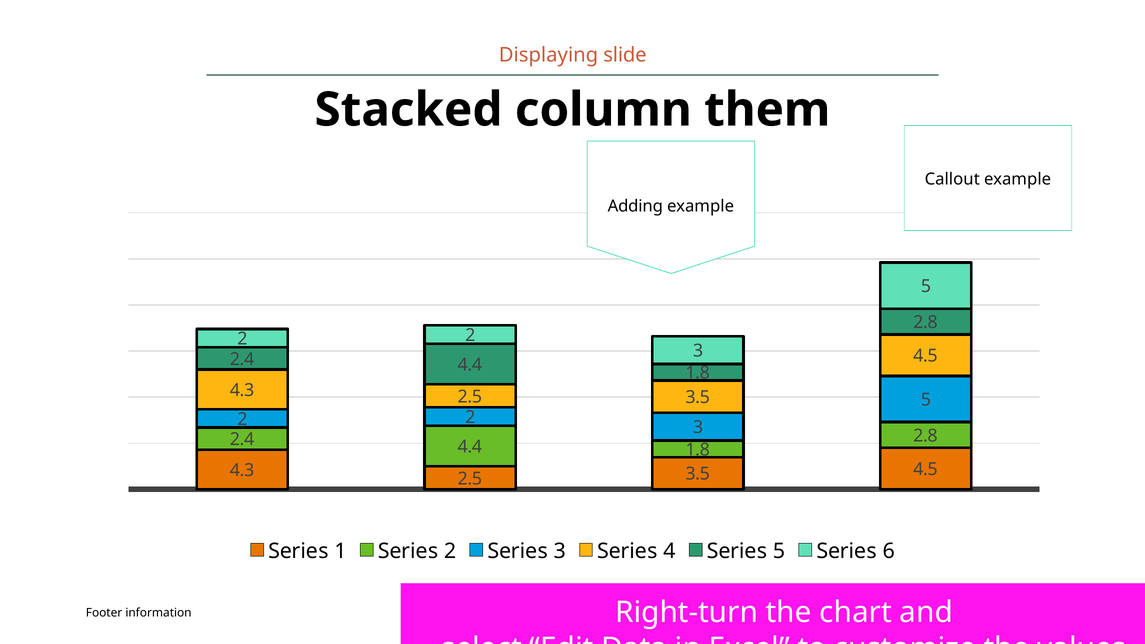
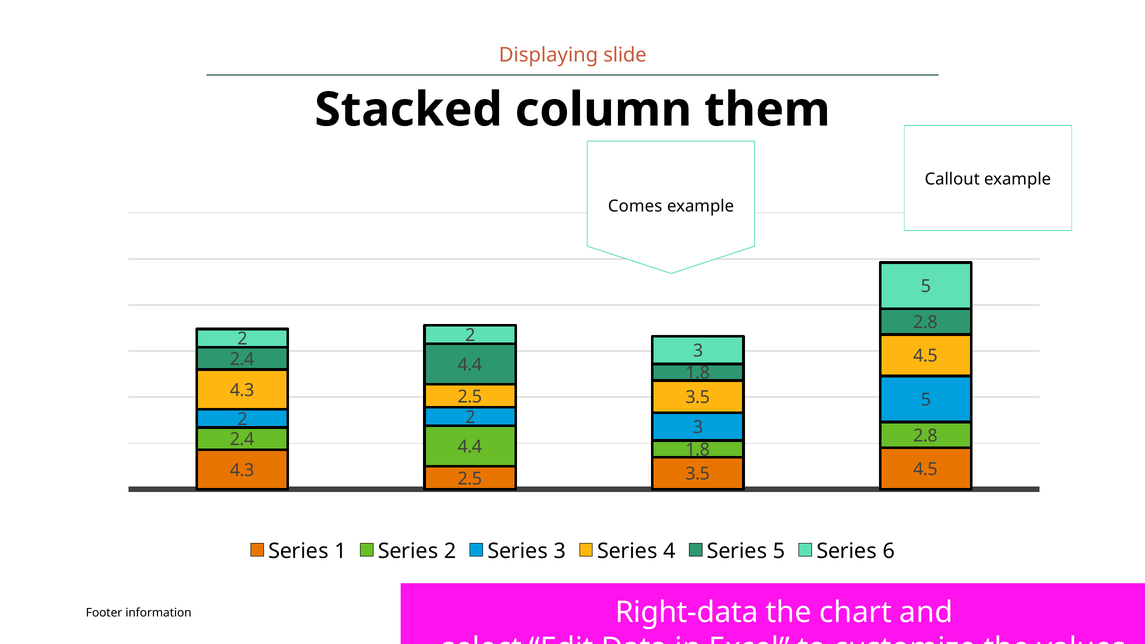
Adding: Adding -> Comes (635, 206)
Right-turn: Right-turn -> Right-data (687, 613)
